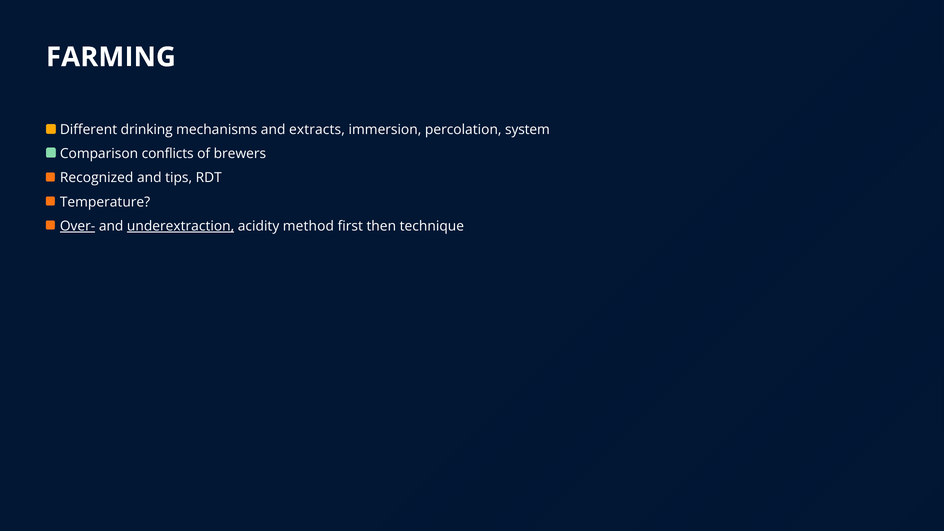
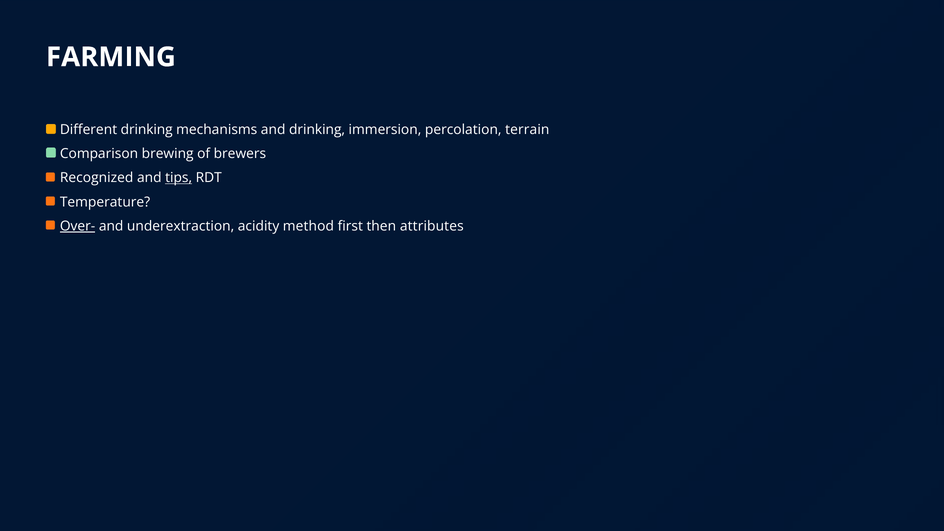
and extracts: extracts -> drinking (317, 130)
system: system -> terrain (527, 130)
conflicts: conflicts -> brewing (168, 154)
tips underline: none -> present (179, 178)
underextraction underline: present -> none (181, 226)
technique: technique -> attributes (432, 226)
